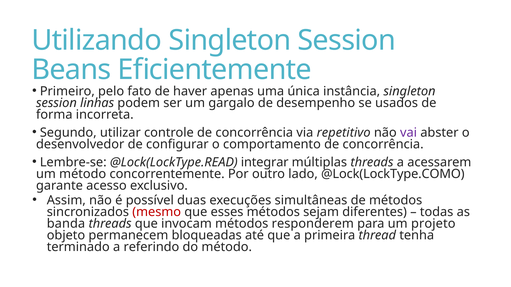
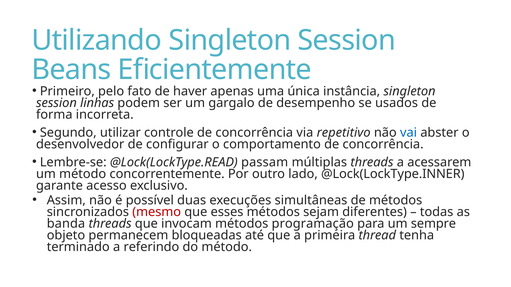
vai colour: purple -> blue (409, 133)
integrar: integrar -> passam (265, 162)
@Lock(LockType.COMO: @Lock(LockType.COMO -> @Lock(LockType.INNER (393, 174)
responderem: responderem -> programação (313, 224)
projeto: projeto -> sempre (433, 224)
